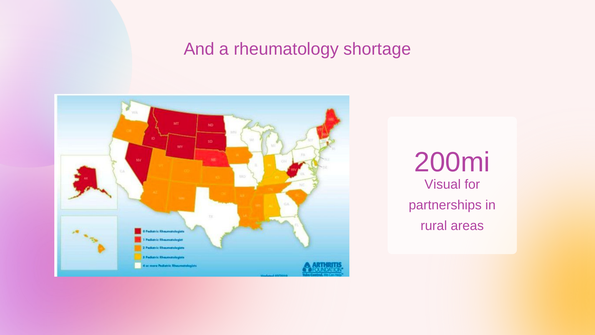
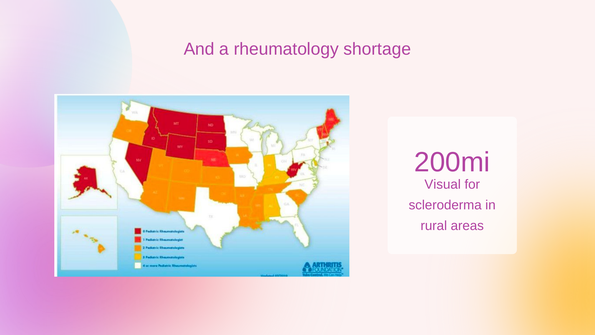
partnerships: partnerships -> scleroderma (445, 205)
